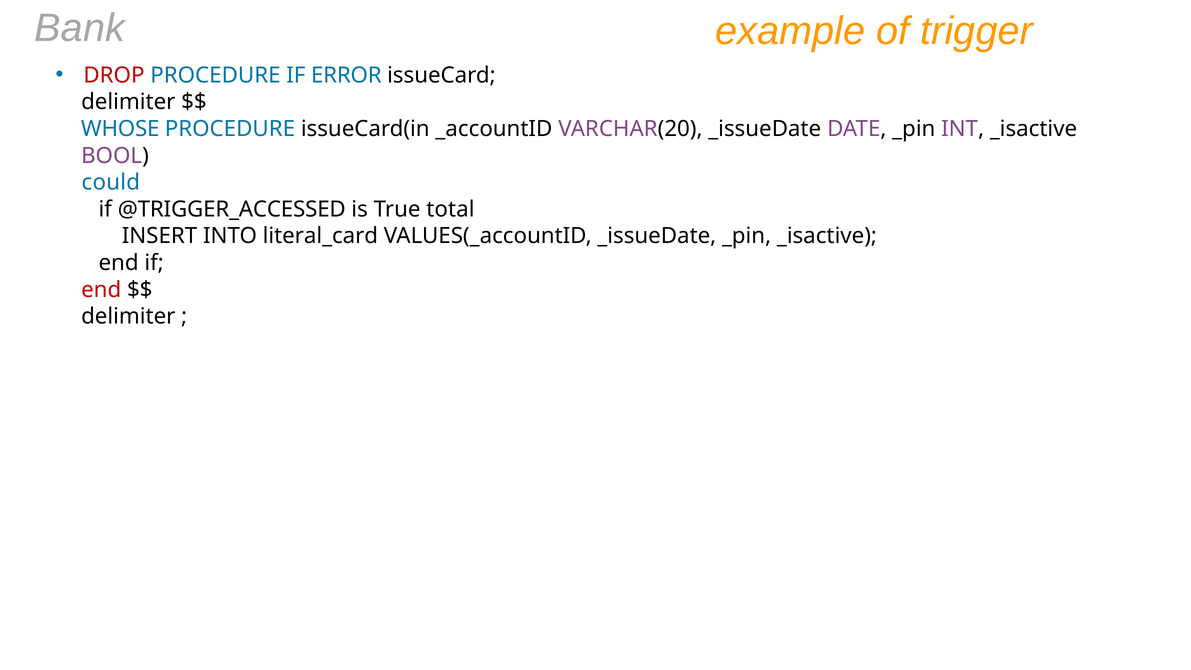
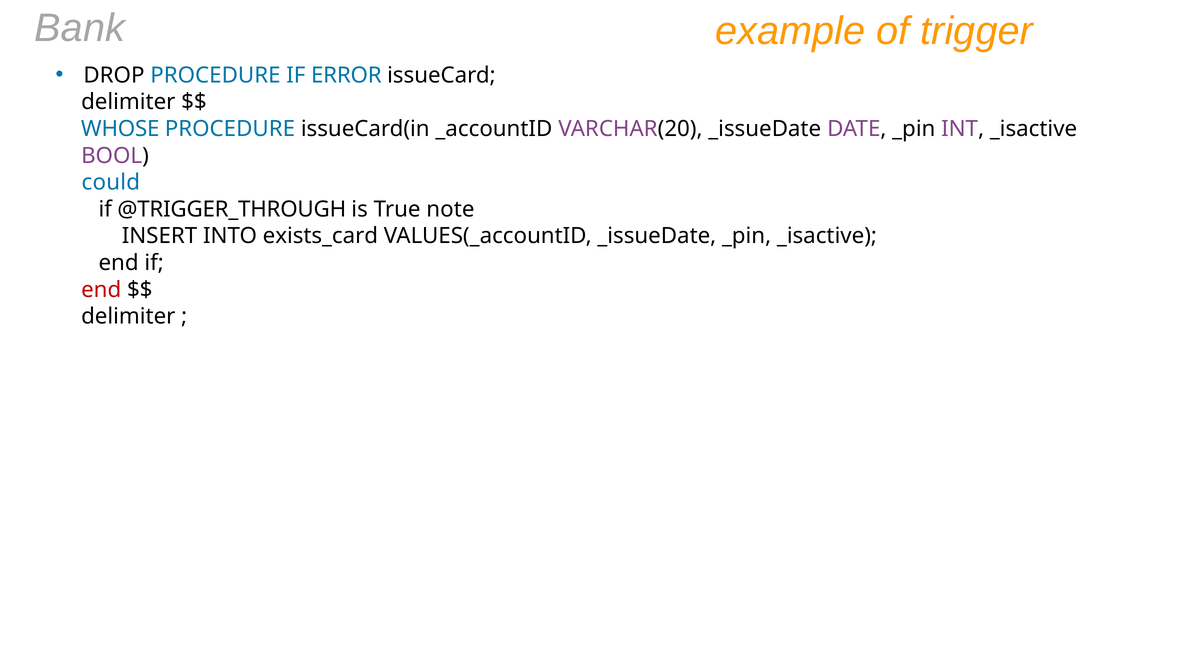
DROP colour: red -> black (114, 75)
@TRIGGER_ACCESSED: @TRIGGER_ACCESSED -> @TRIGGER_THROUGH (232, 209)
total: total -> note (450, 209)
literal_card: literal_card -> exists_card (320, 236)
